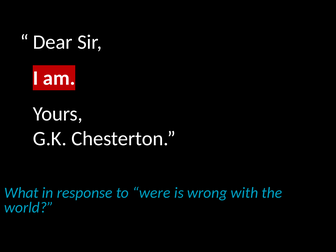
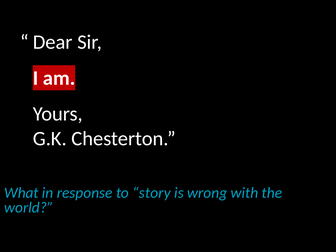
were: were -> story (152, 193)
